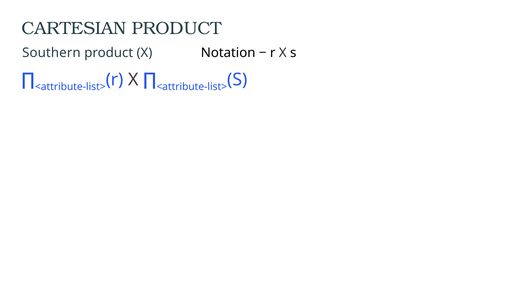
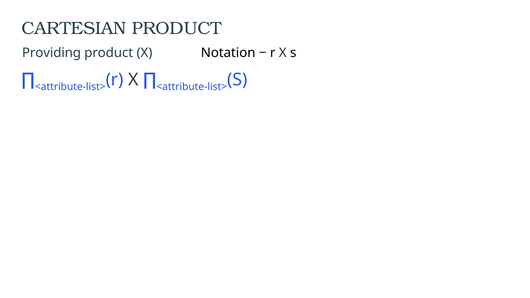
Southern: Southern -> Providing (51, 53)
